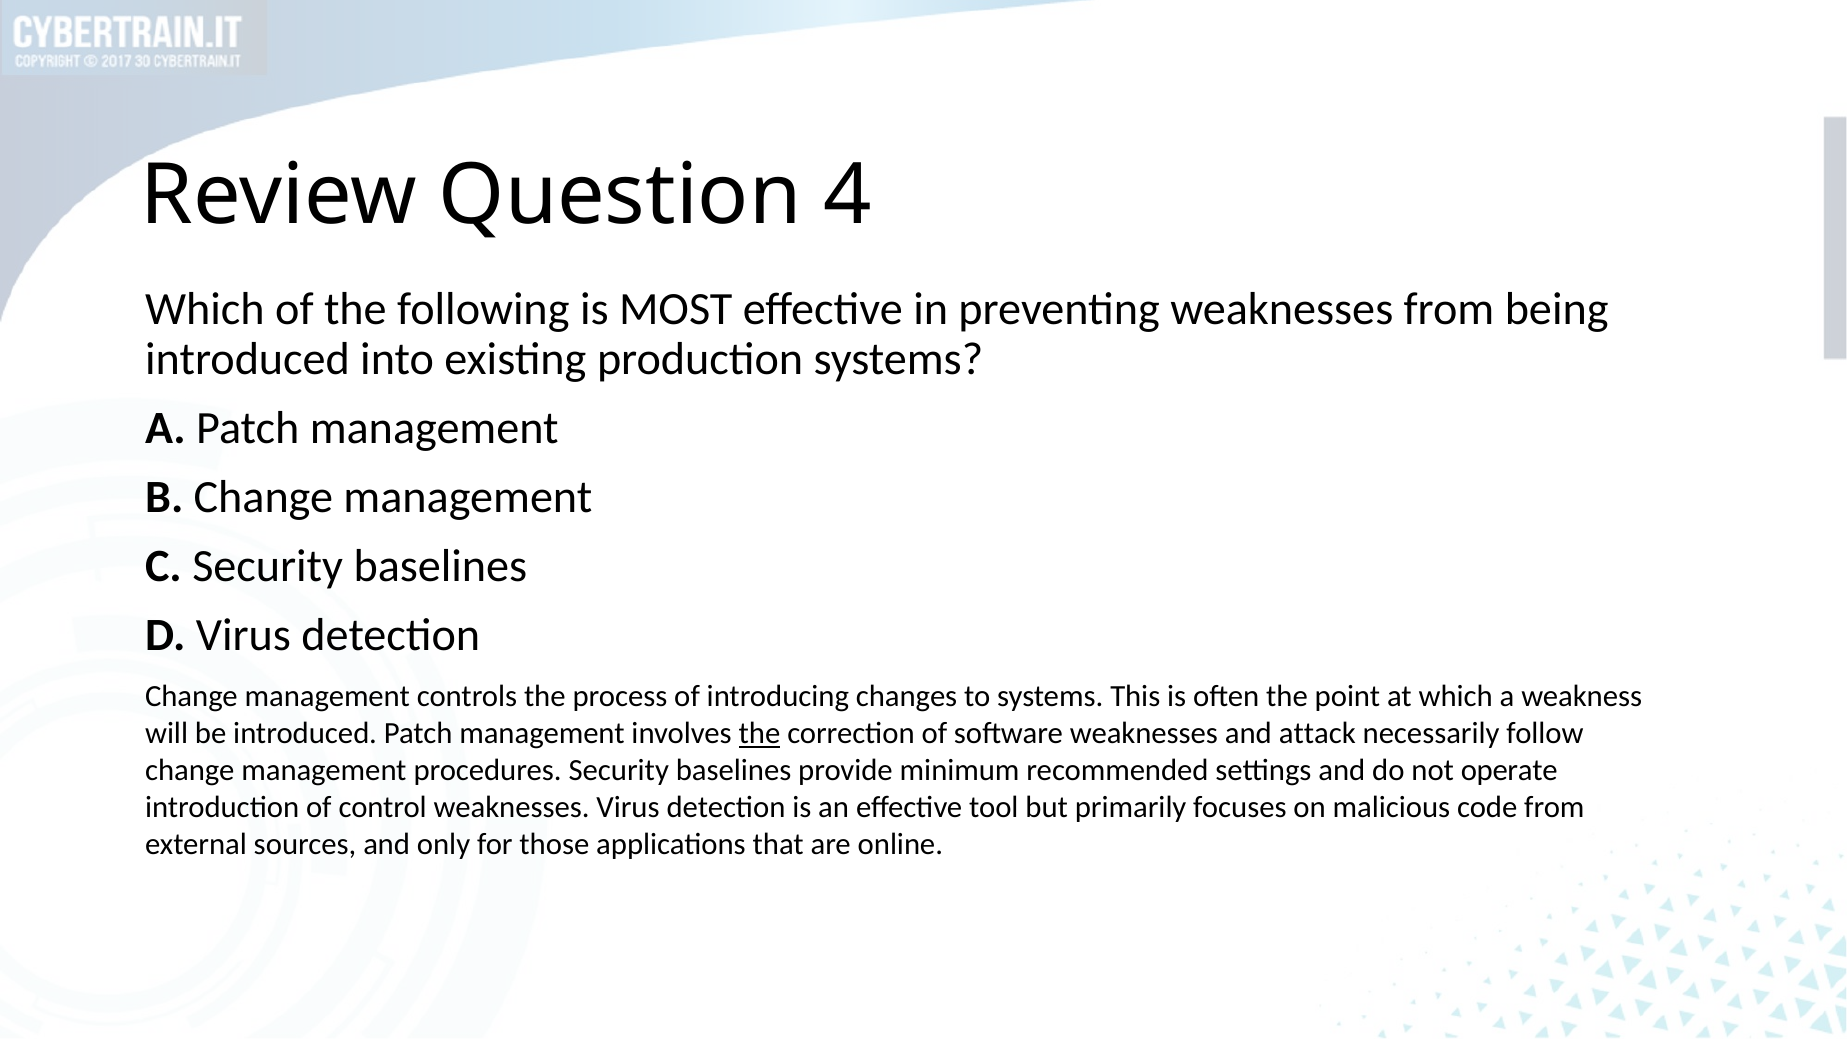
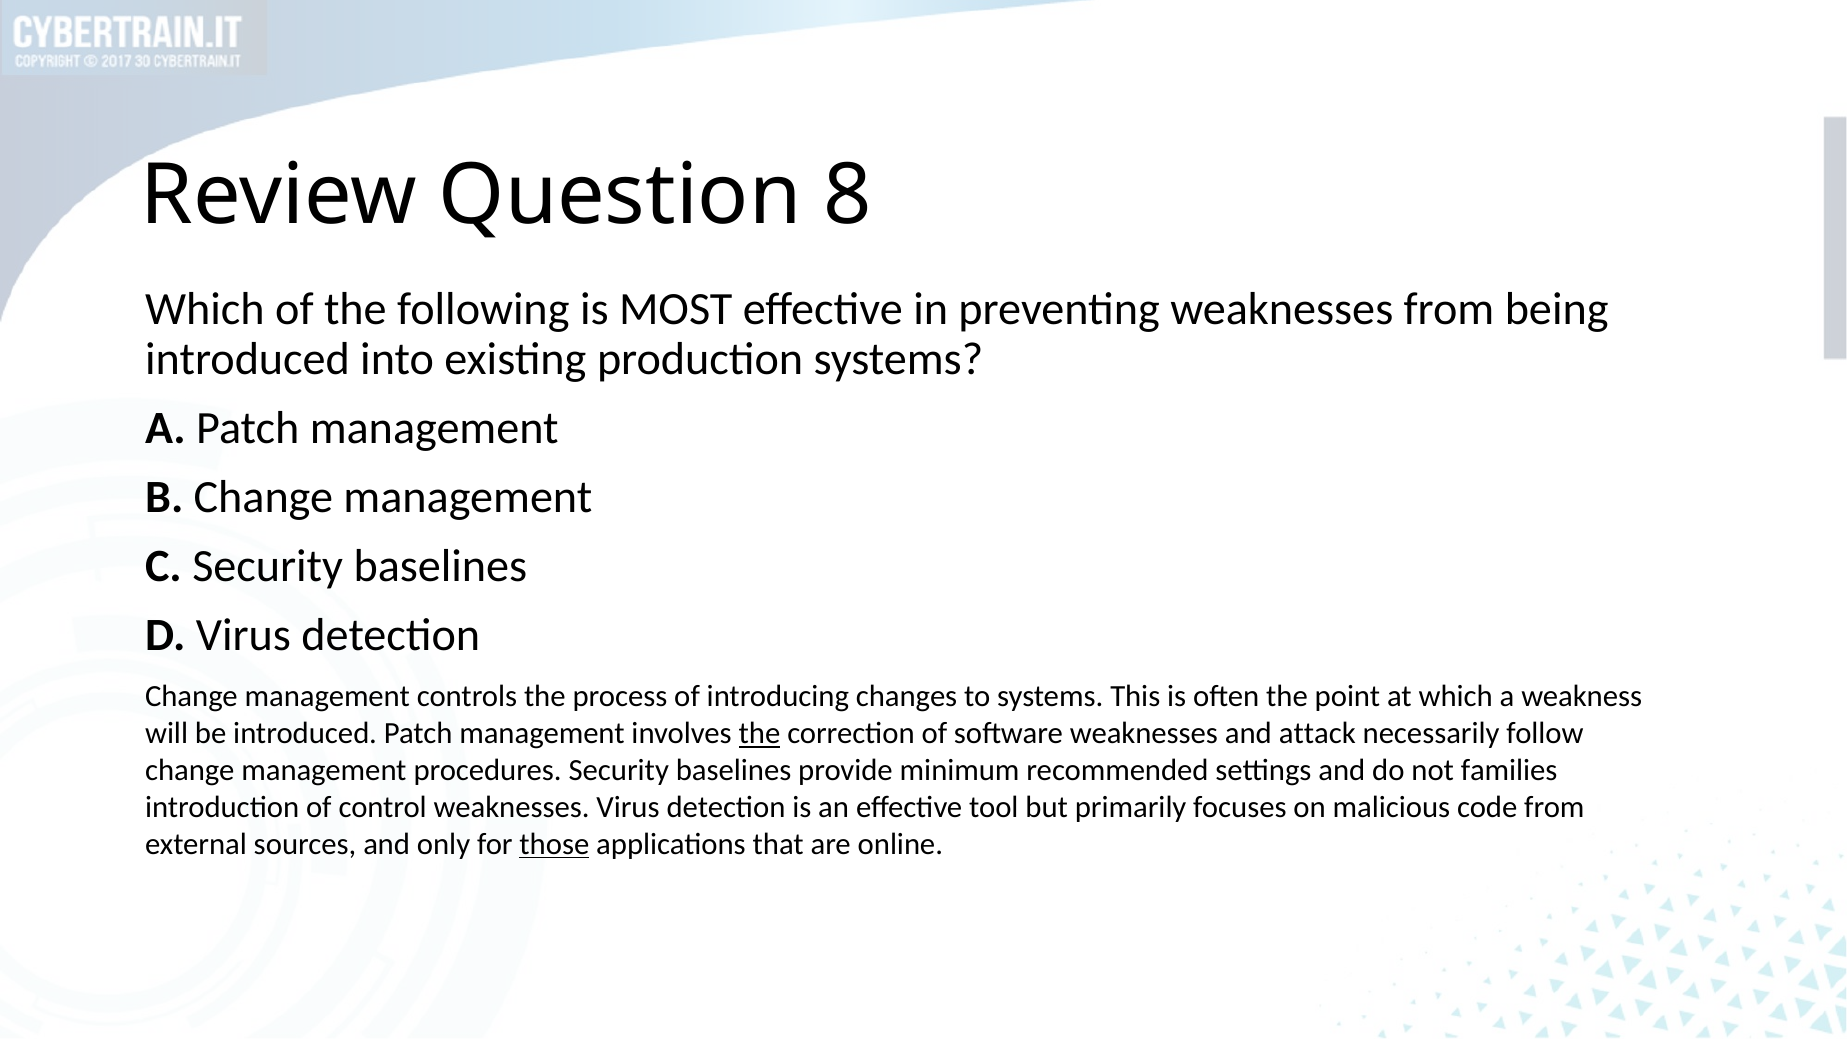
4: 4 -> 8 (848, 196)
operate: operate -> families (1509, 770)
those underline: none -> present (554, 844)
